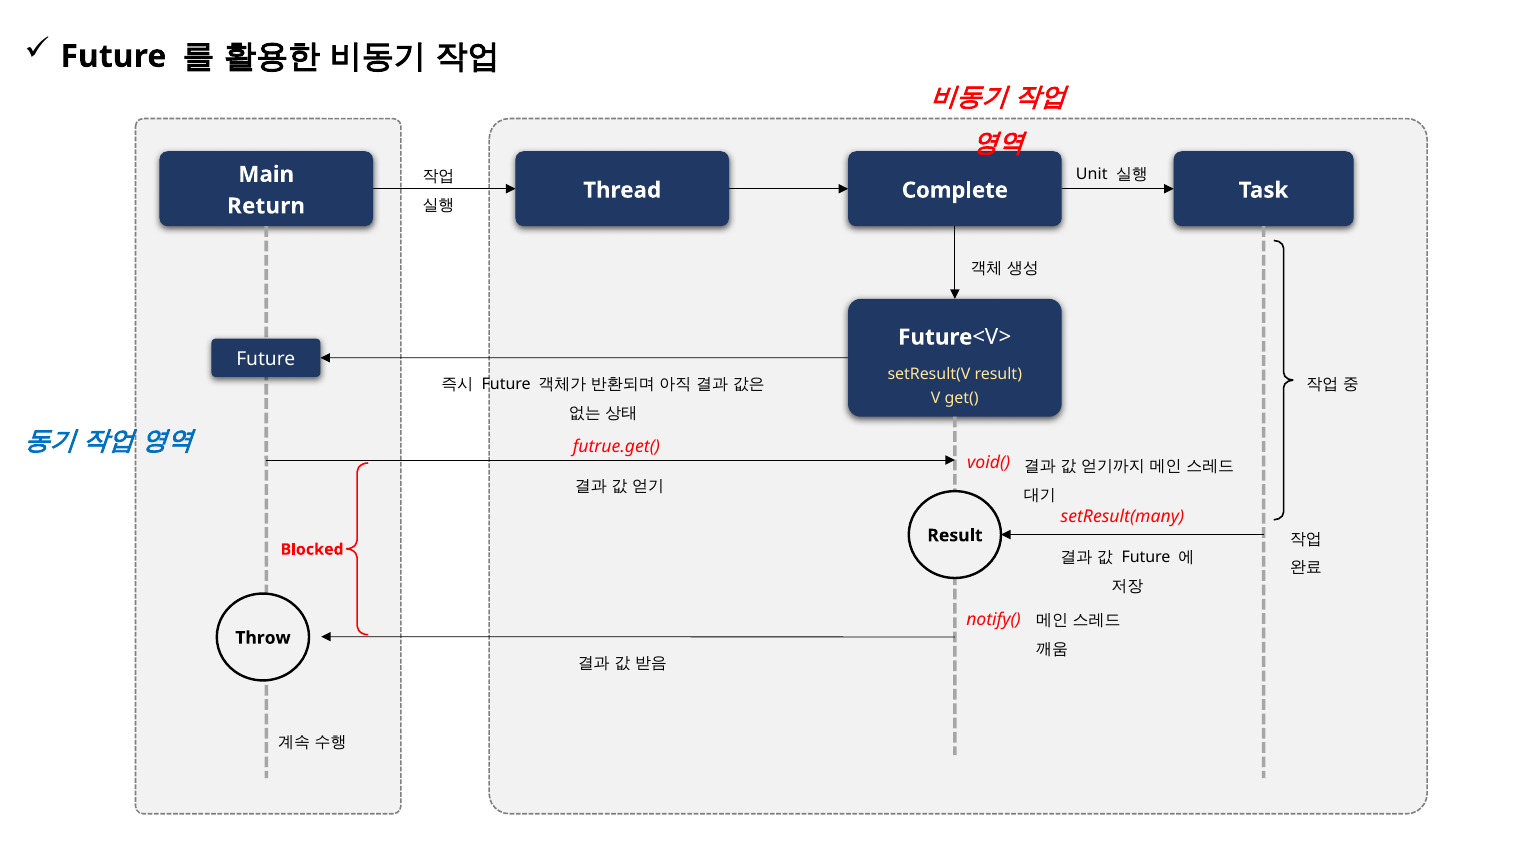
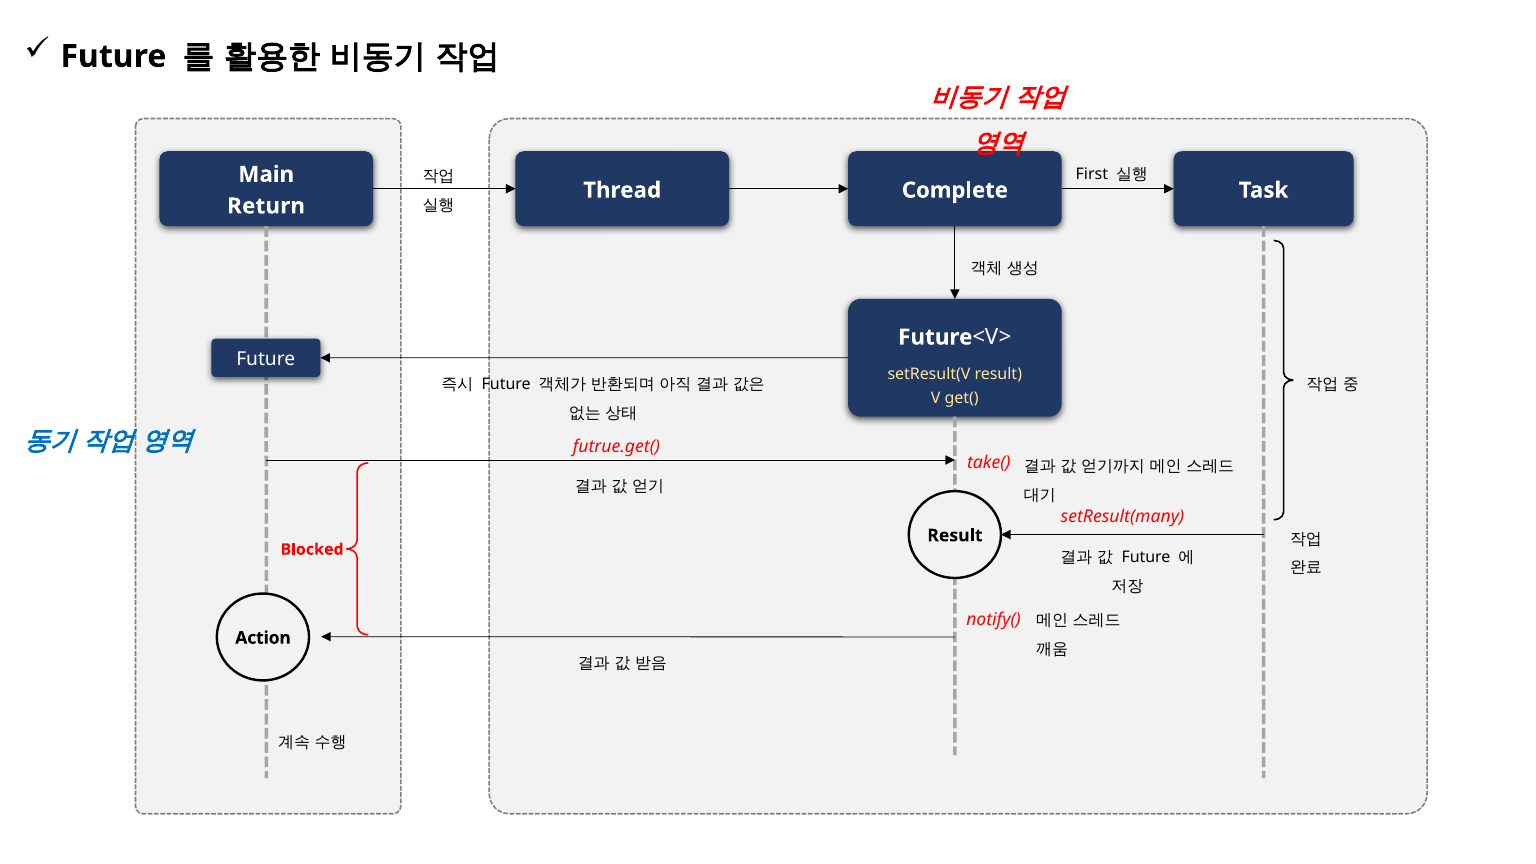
Unit: Unit -> First (1092, 174)
void(: void( -> take( (989, 463)
Throw: Throw -> Action (263, 638)
